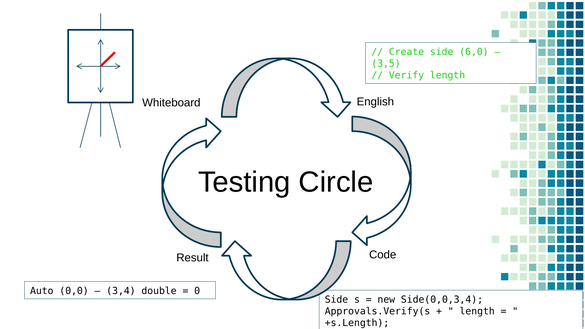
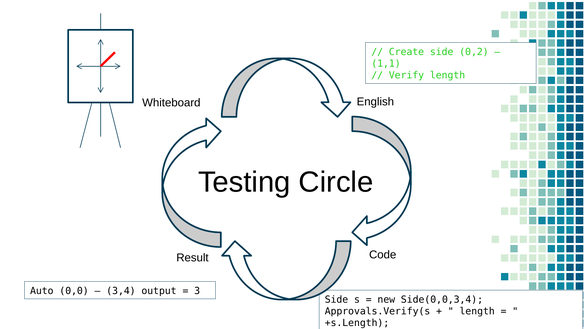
6,0: 6,0 -> 0,2 (474, 52)
3,5: 3,5 -> 1,1 (386, 64)
double: double -> output (159, 291)
0: 0 -> 3 (197, 291)
